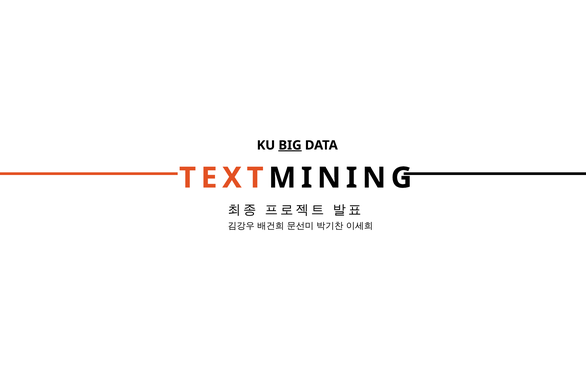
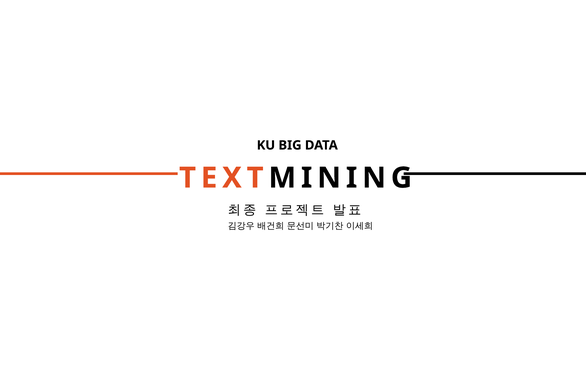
BIG underline: present -> none (290, 145)
